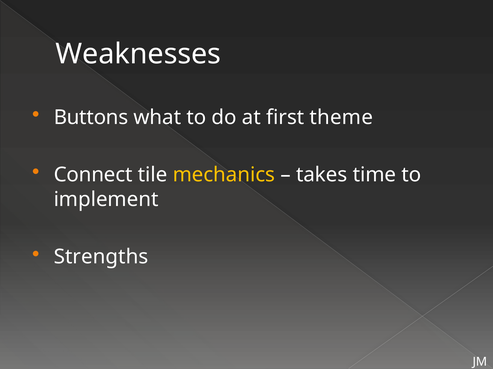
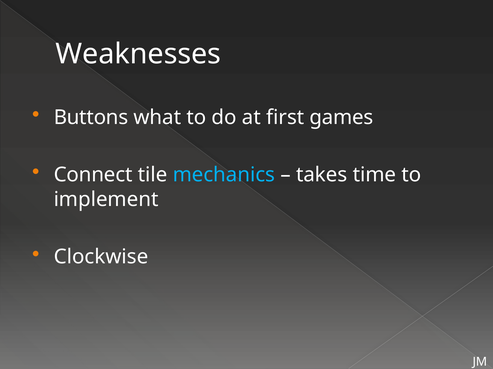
theme: theme -> games (342, 118)
mechanics colour: yellow -> light blue (224, 175)
Strengths: Strengths -> Clockwise (101, 257)
